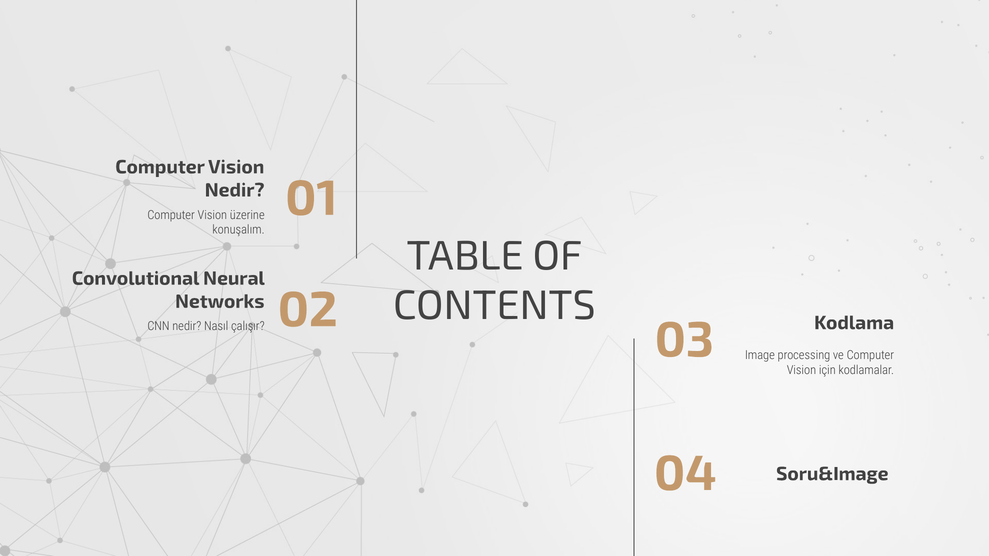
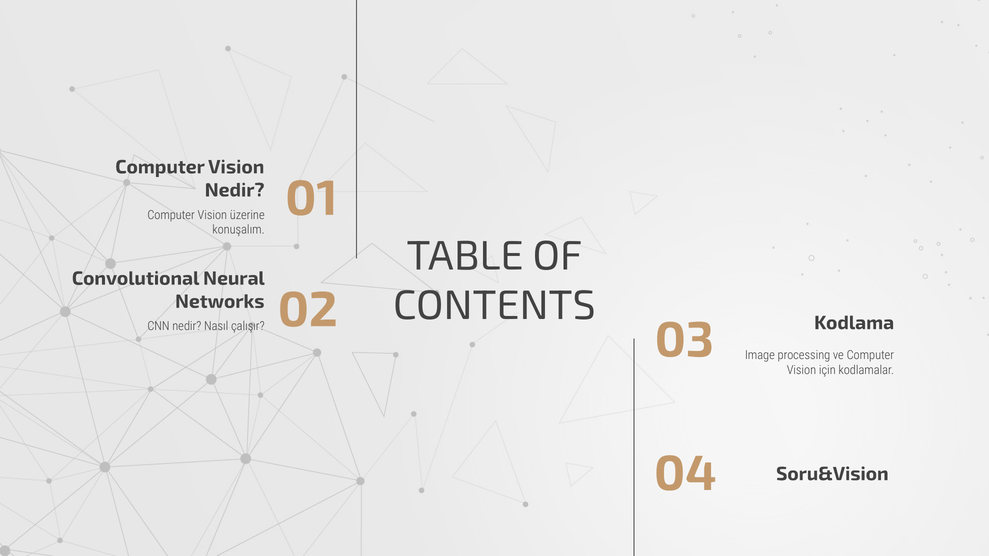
Soru&Image: Soru&Image -> Soru&Vision (832, 474)
